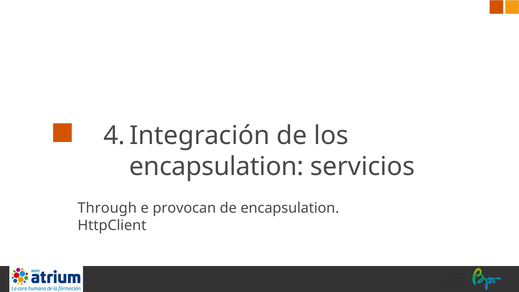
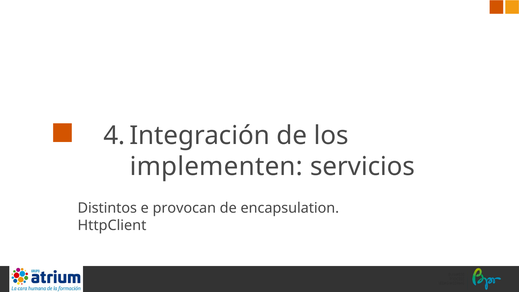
encapsulation: encapsulation -> implementen (216, 167)
Through: Through -> Distintos (107, 208)
